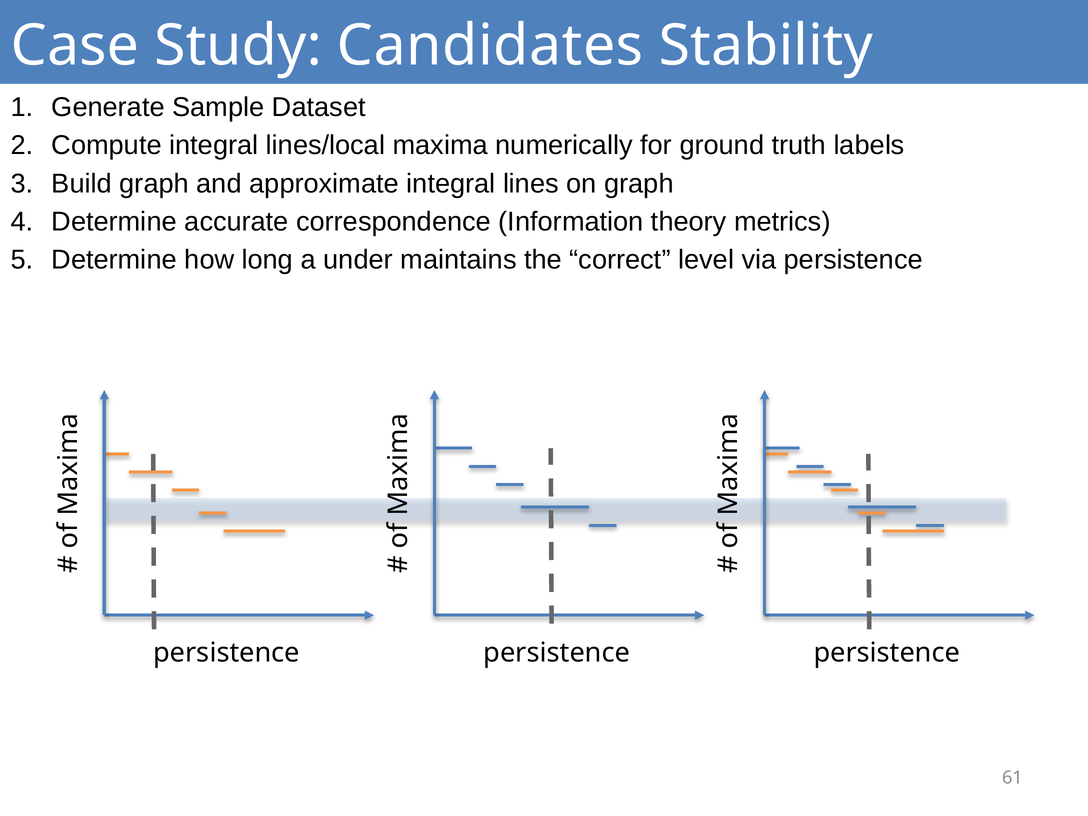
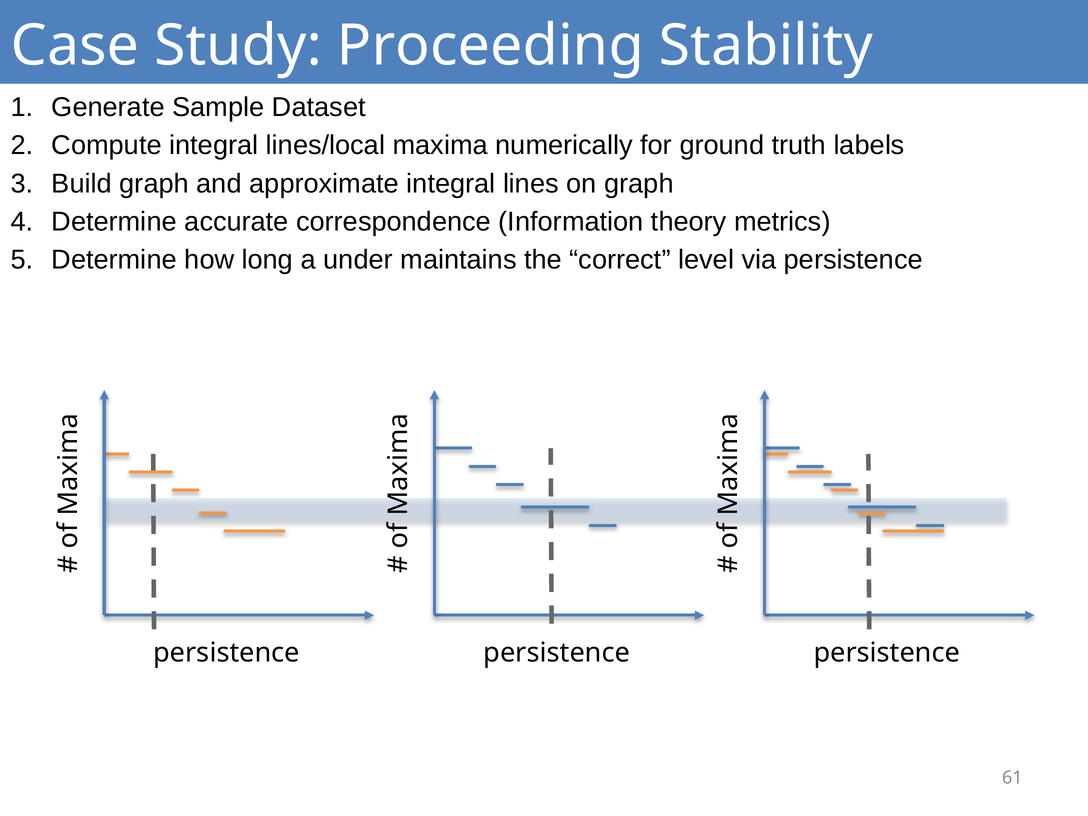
Candidates: Candidates -> Proceeding (490, 46)
